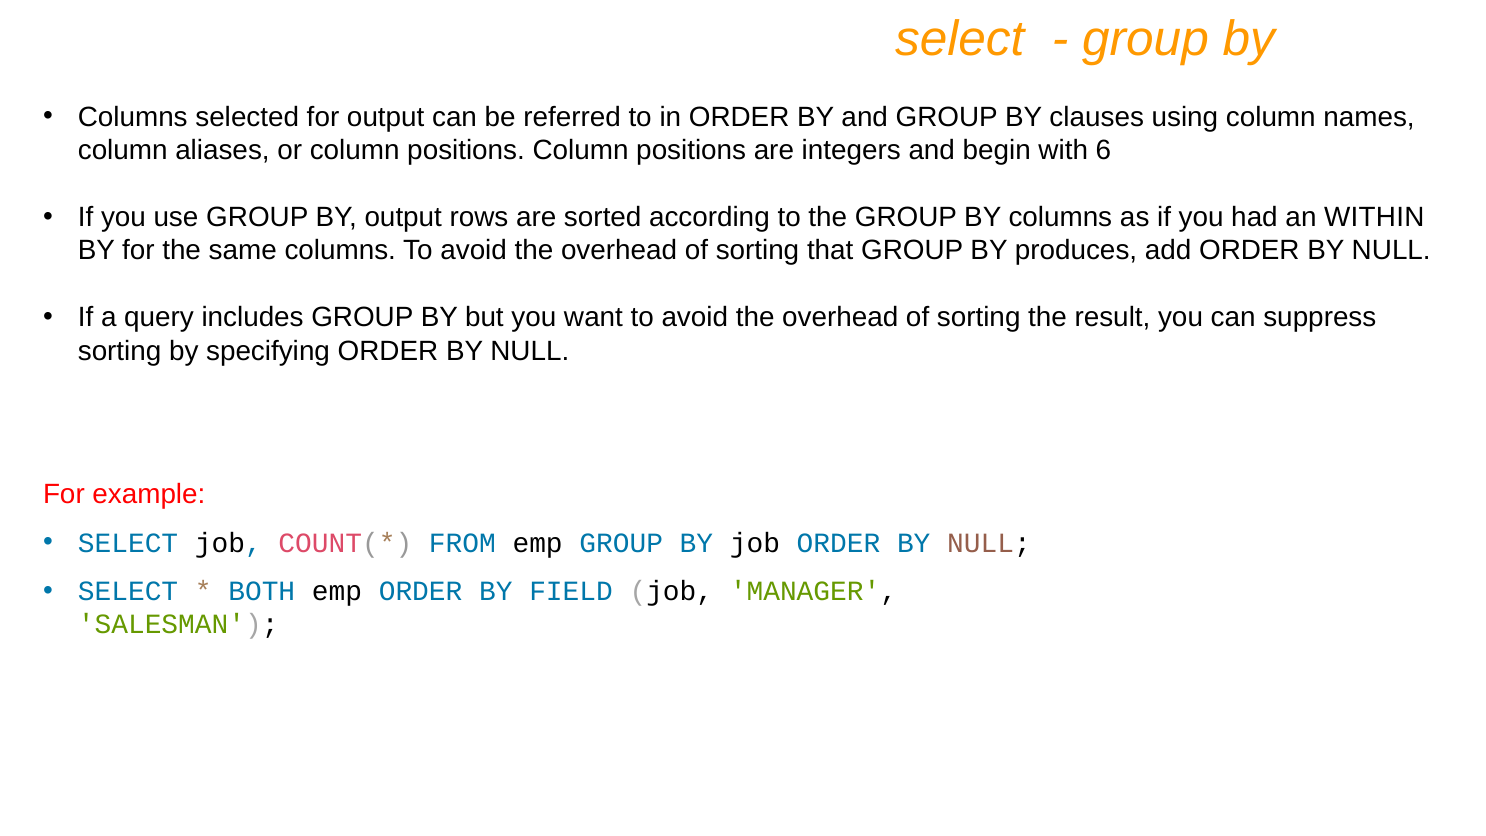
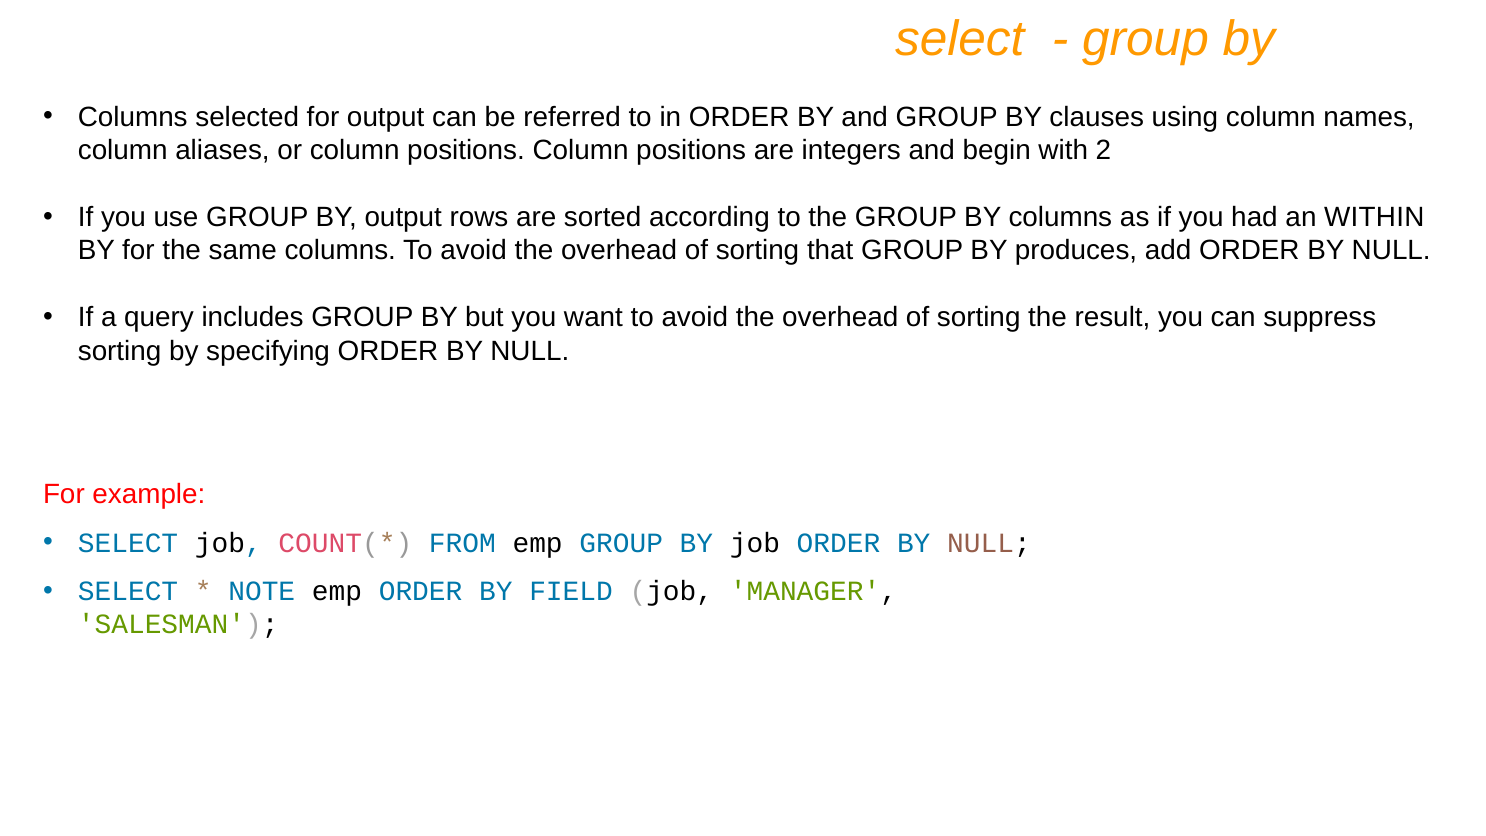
6: 6 -> 2 (1103, 150)
BOTH: BOTH -> NOTE (262, 591)
